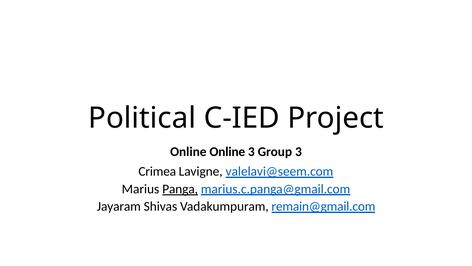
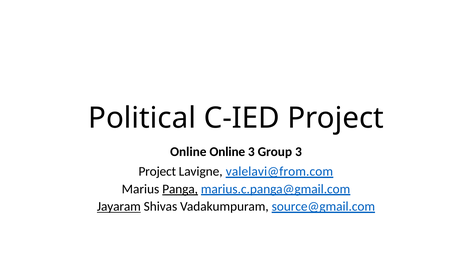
Crimea: Crimea -> Project (157, 171)
valelavi@seem.com: valelavi@seem.com -> valelavi@from.com (279, 171)
Jayaram underline: none -> present (119, 206)
remain@gmail.com: remain@gmail.com -> source@gmail.com (323, 206)
